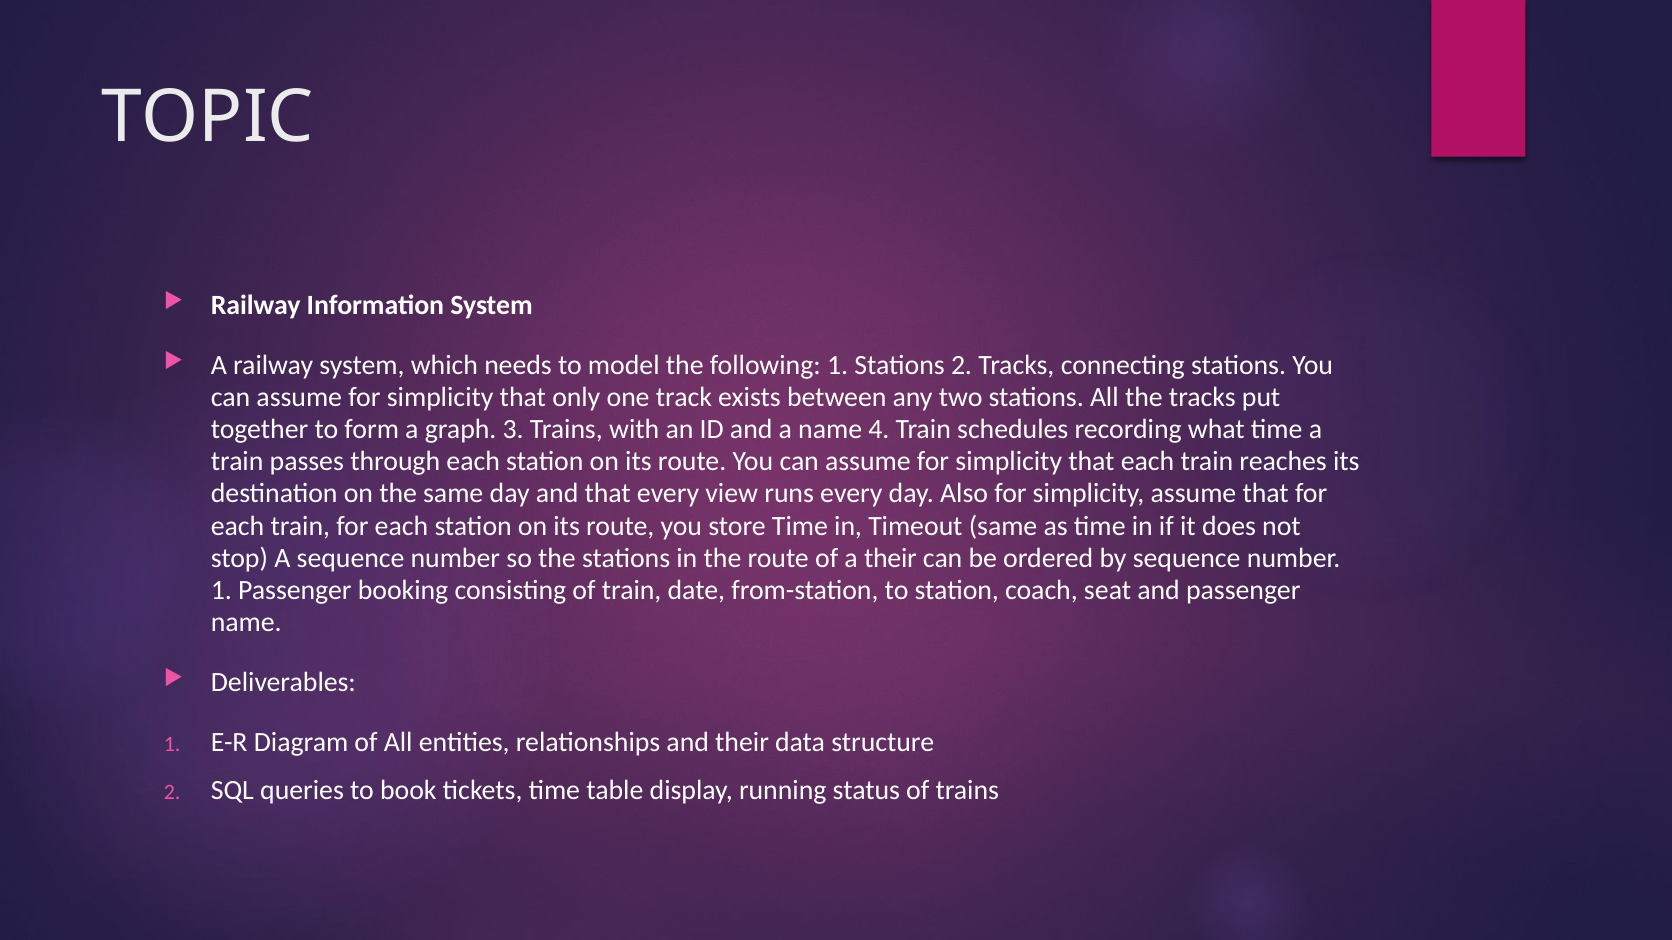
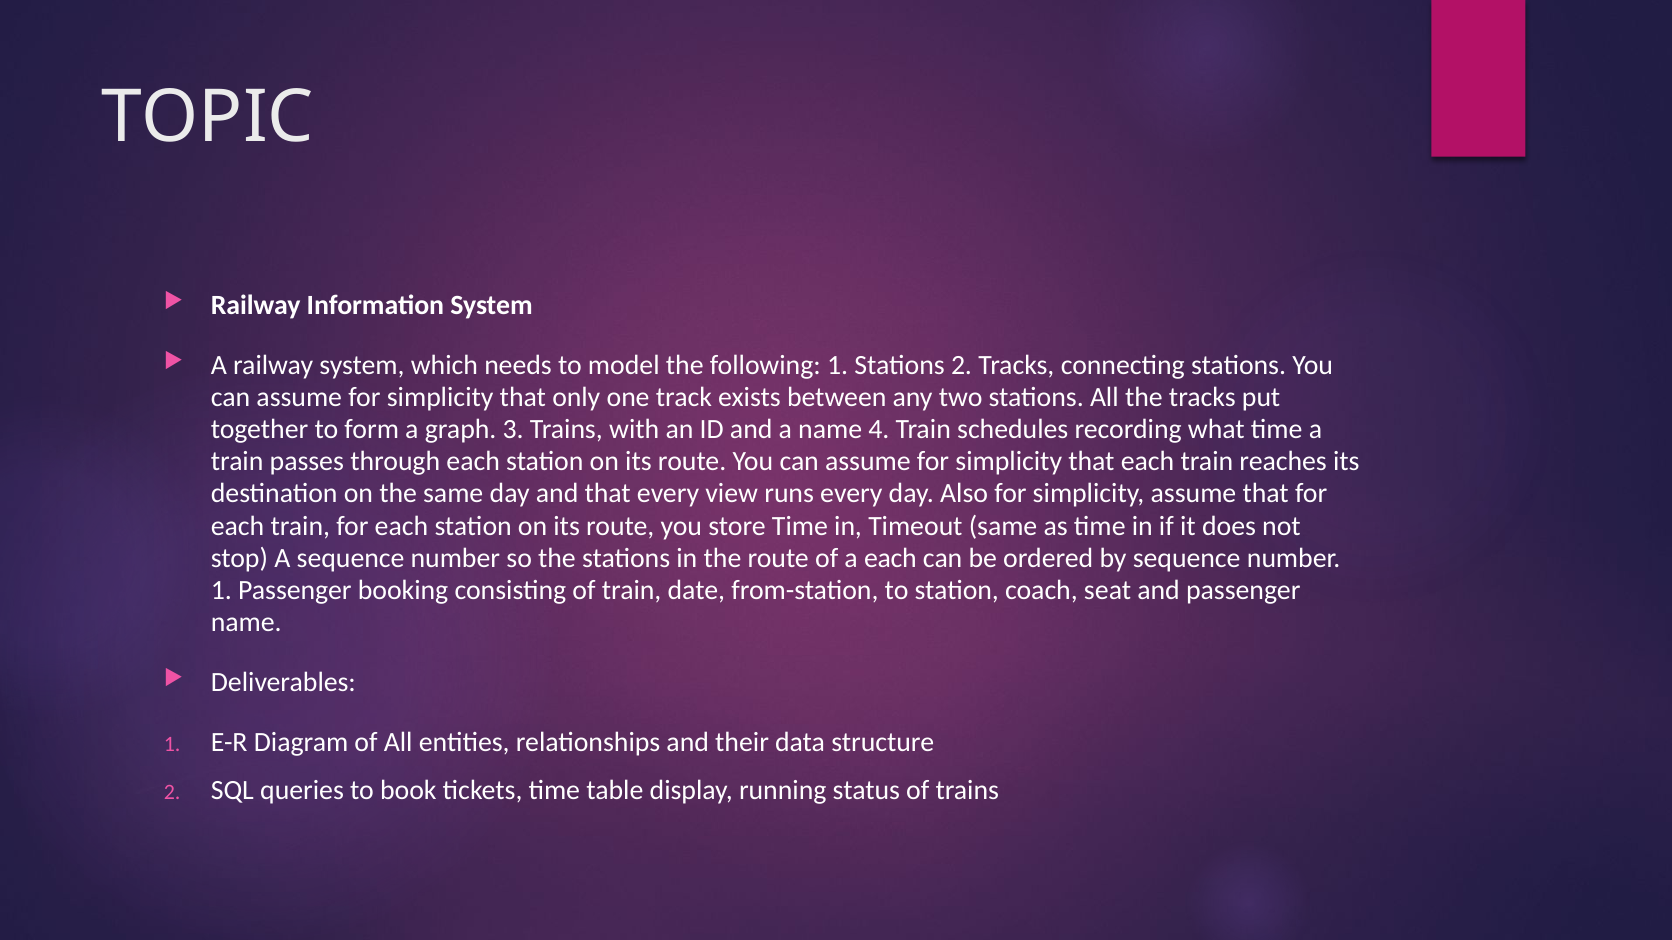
a their: their -> each (890, 558)
